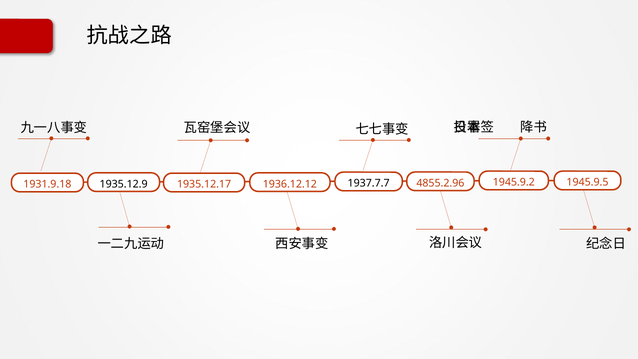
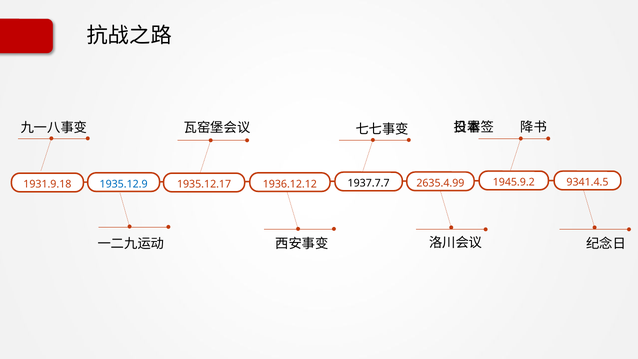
4855.2.96: 4855.2.96 -> 2635.4.99 (440, 183)
1935.12.9 colour: black -> blue (124, 184)
1945.9.5: 1945.9.5 -> 9341.4.5 (587, 182)
